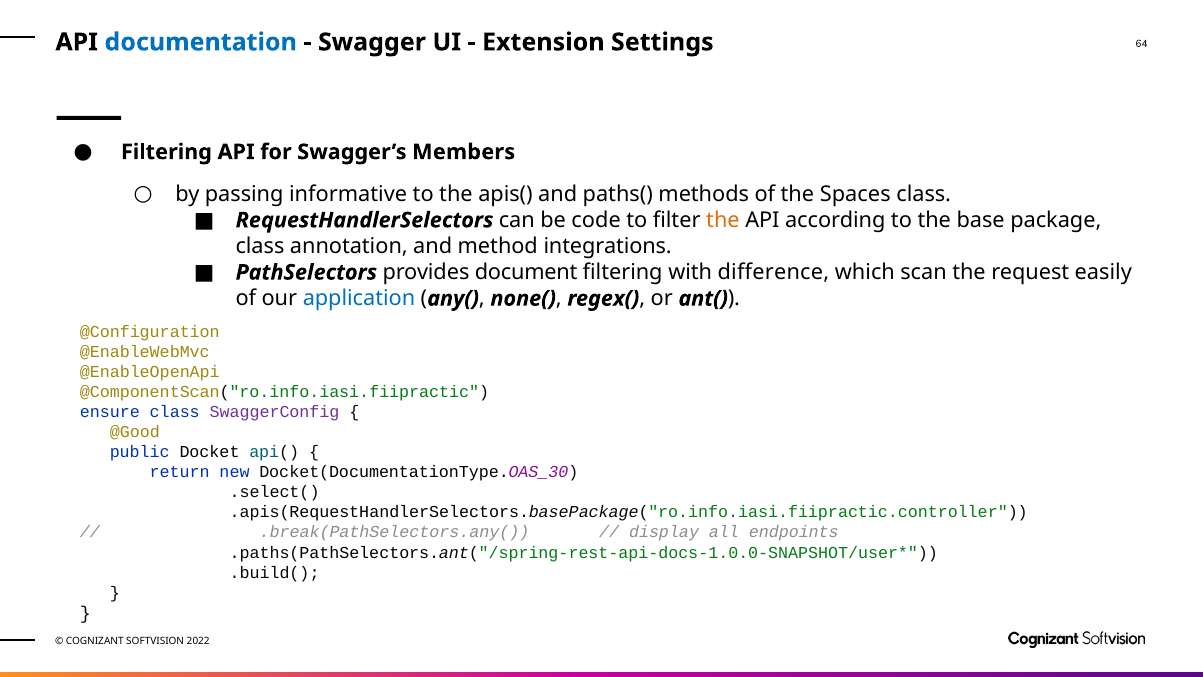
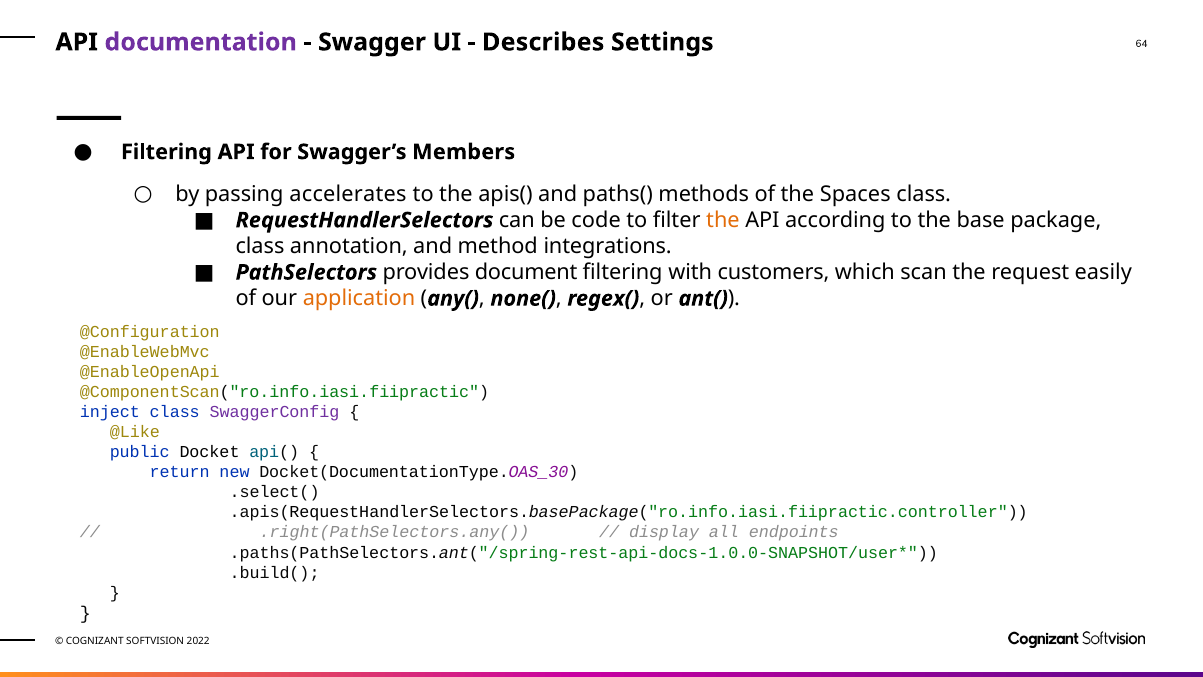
documentation colour: blue -> purple (201, 42)
Extension: Extension -> Describes (543, 42)
informative: informative -> accelerates (348, 194)
difference: difference -> customers (774, 272)
application colour: blue -> orange (359, 298)
ensure: ensure -> inject (110, 412)
@Good: @Good -> @Like (135, 432)
.break(PathSelectors.any(: .break(PathSelectors.any( -> .right(PathSelectors.any( (394, 532)
